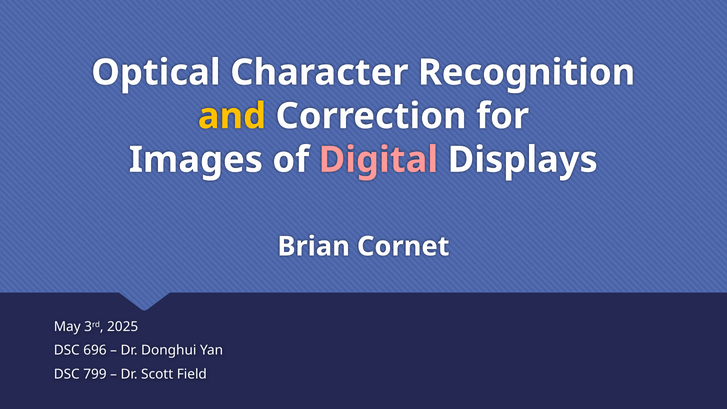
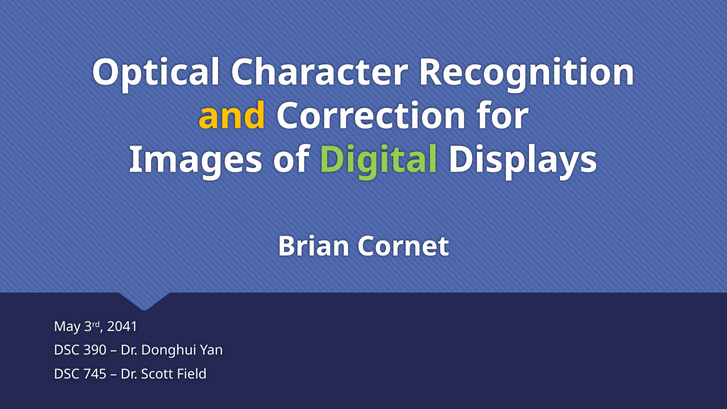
Digital colour: pink -> light green (378, 160)
2025: 2025 -> 2041 (123, 327)
696: 696 -> 390 (95, 350)
799: 799 -> 745 (95, 374)
